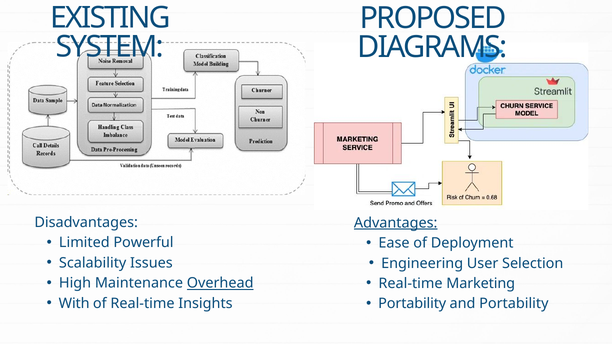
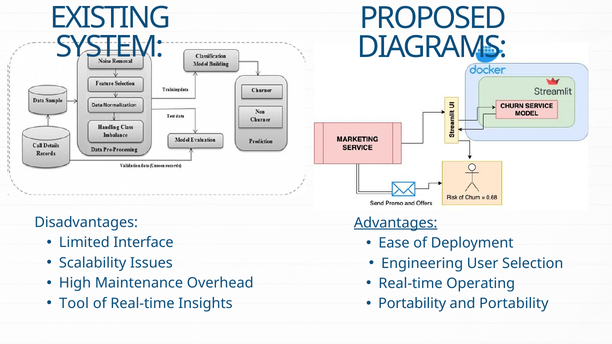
Powerful: Powerful -> Interface (143, 243)
Overhead underline: present -> none (220, 283)
Marketing: Marketing -> Operating (481, 284)
With: With -> Tool (74, 304)
